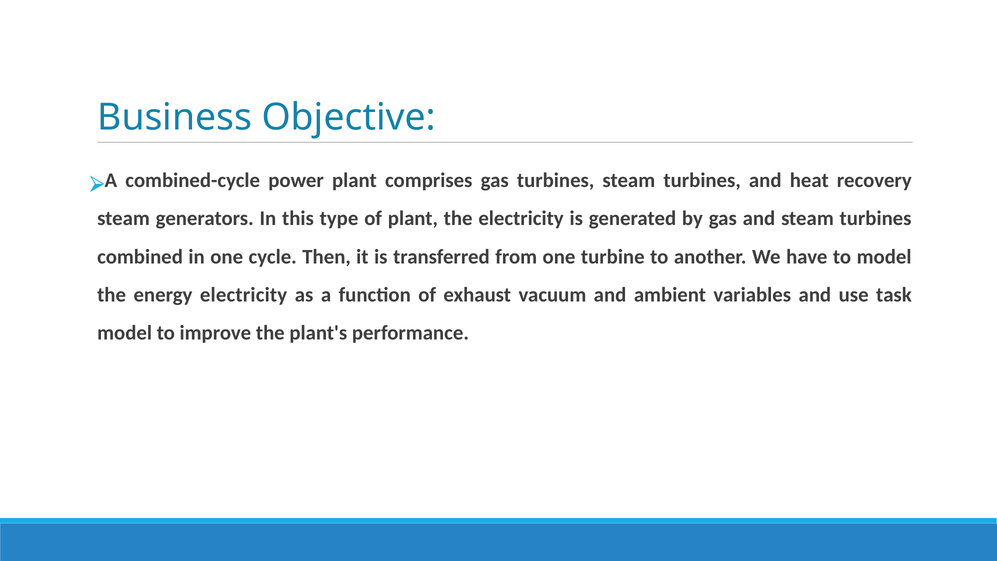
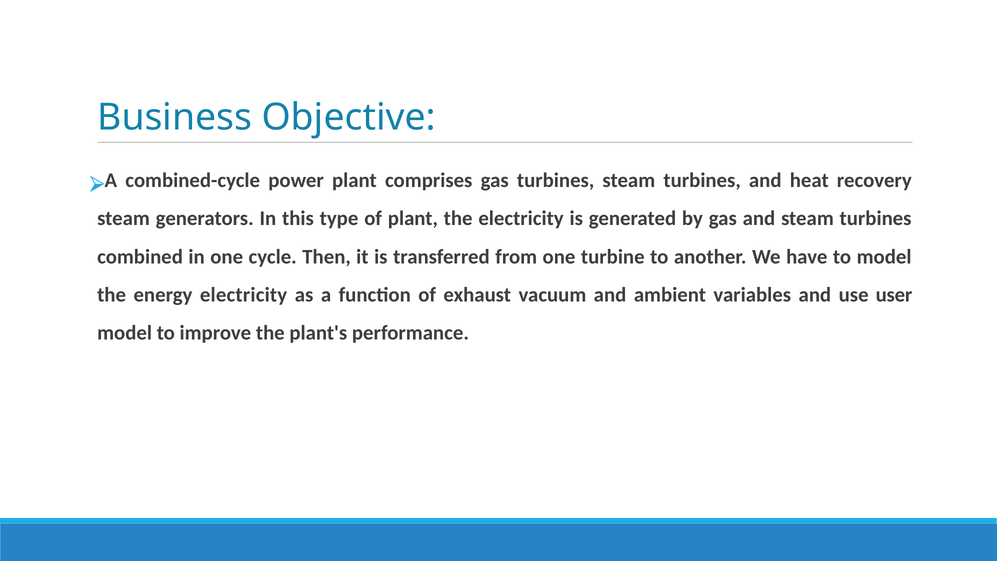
task: task -> user (894, 295)
